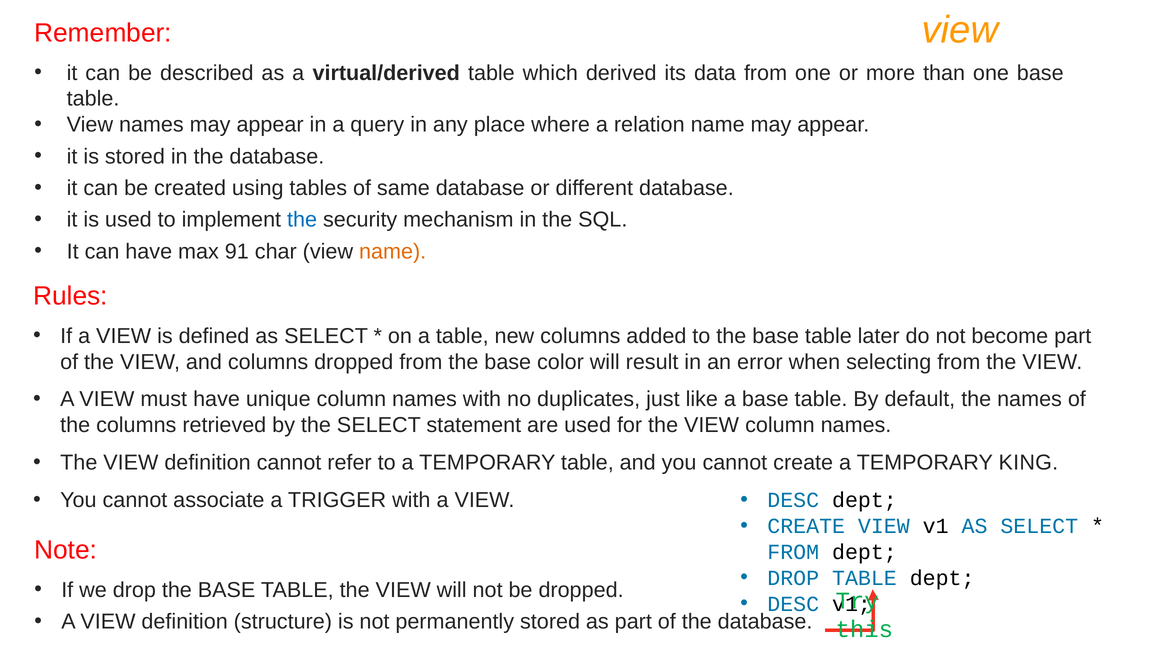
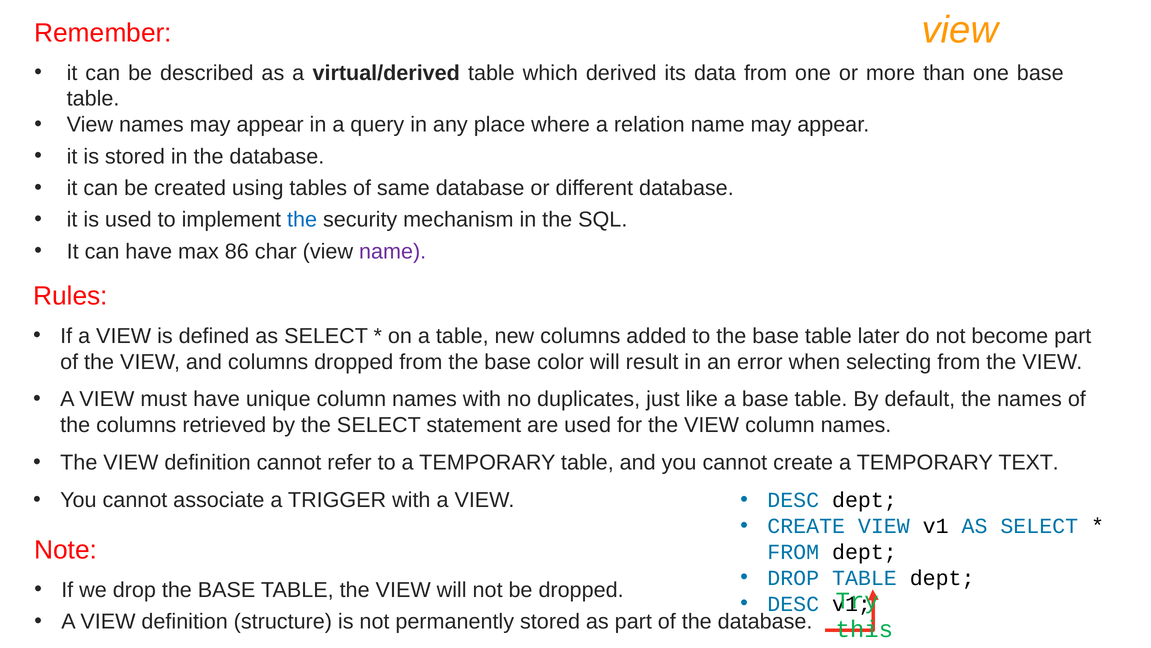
91: 91 -> 86 (237, 251)
name colour: orange -> purple (393, 251)
KING: KING -> TEXT (1029, 462)
